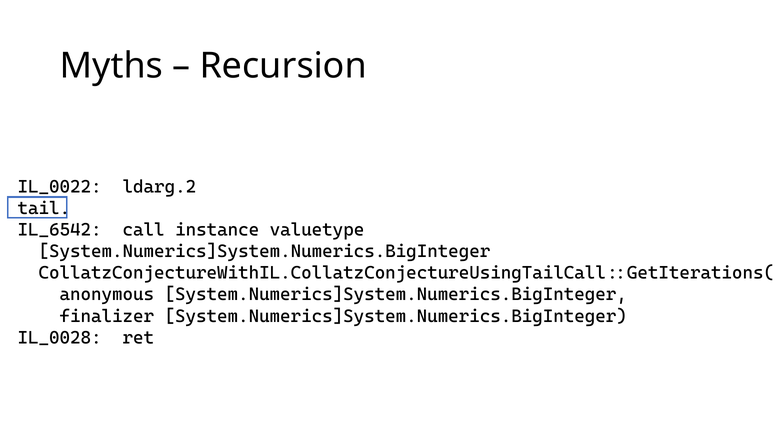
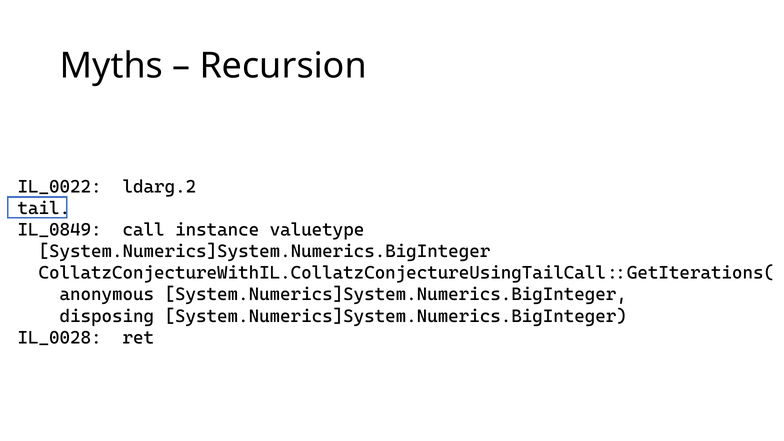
IL_6542: IL_6542 -> IL_0849 (60, 230)
finalizer: finalizer -> disposing (107, 316)
